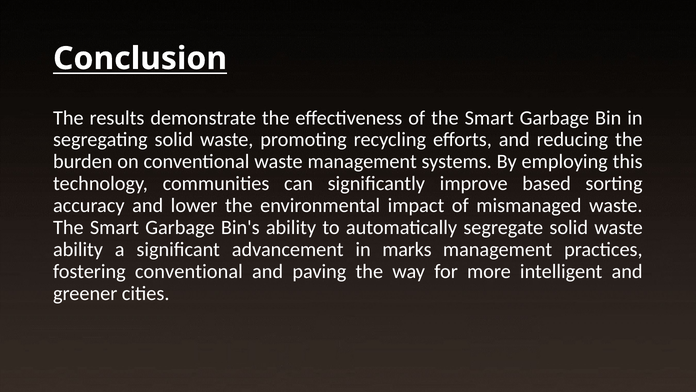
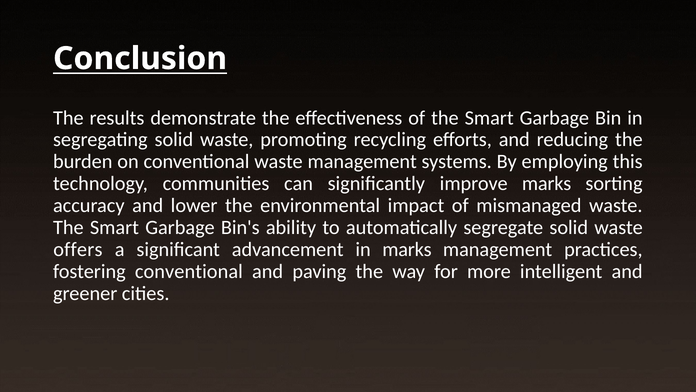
improve based: based -> marks (547, 183)
ability: ability -> offers (78, 249)
